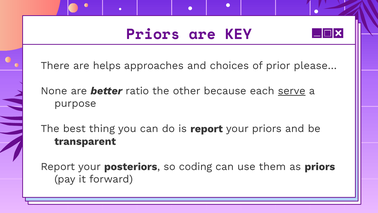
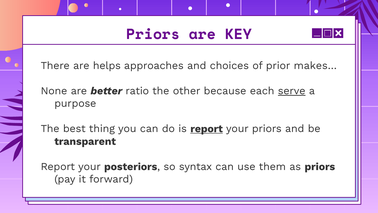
please…: please… -> makes… (315, 66)
report underline: none -> present (207, 129)
coding: coding -> syntax (195, 166)
